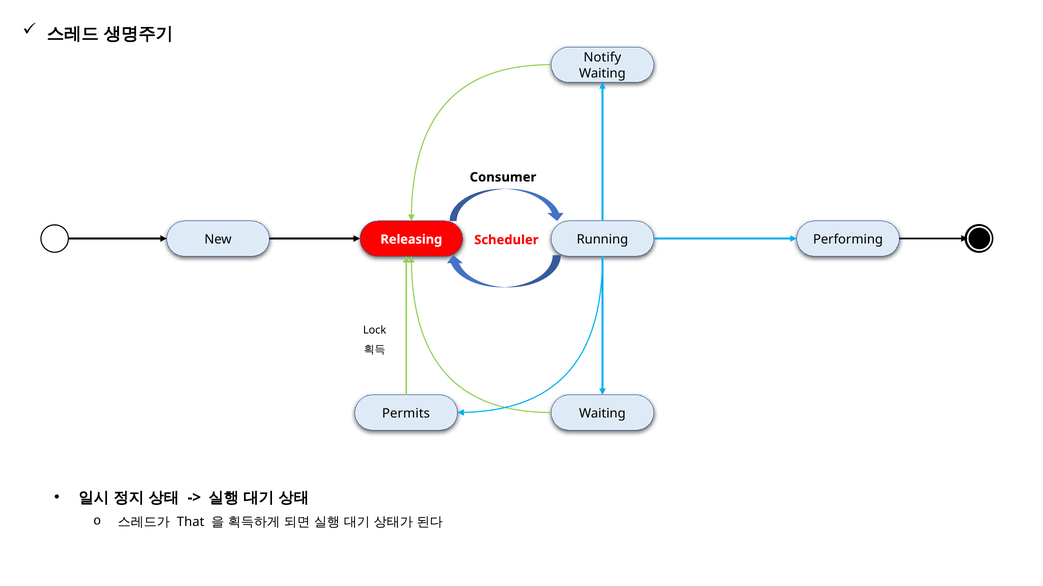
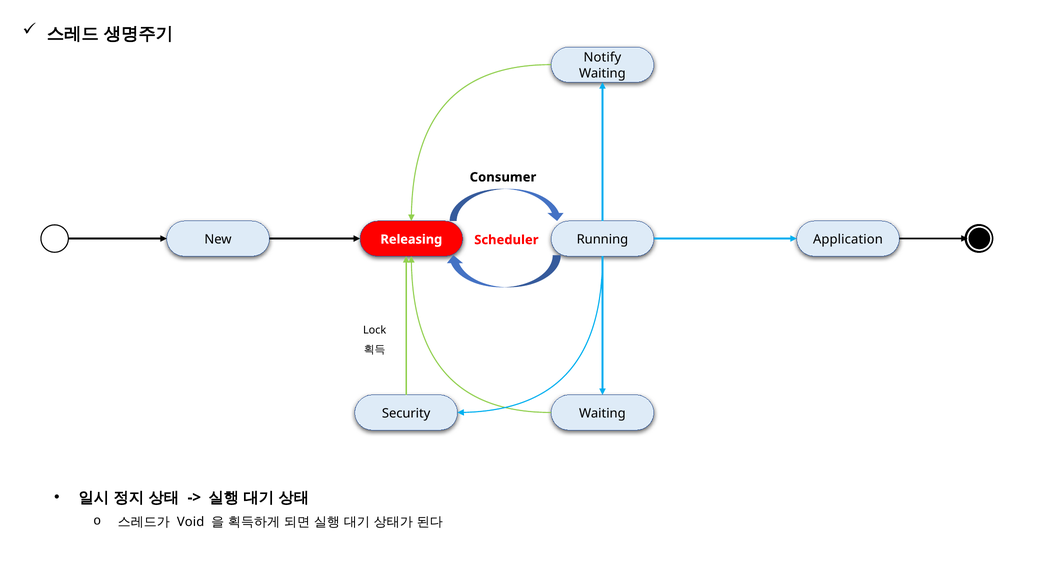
Performing: Performing -> Application (848, 240)
Permits: Permits -> Security (406, 414)
That: That -> Void (191, 523)
